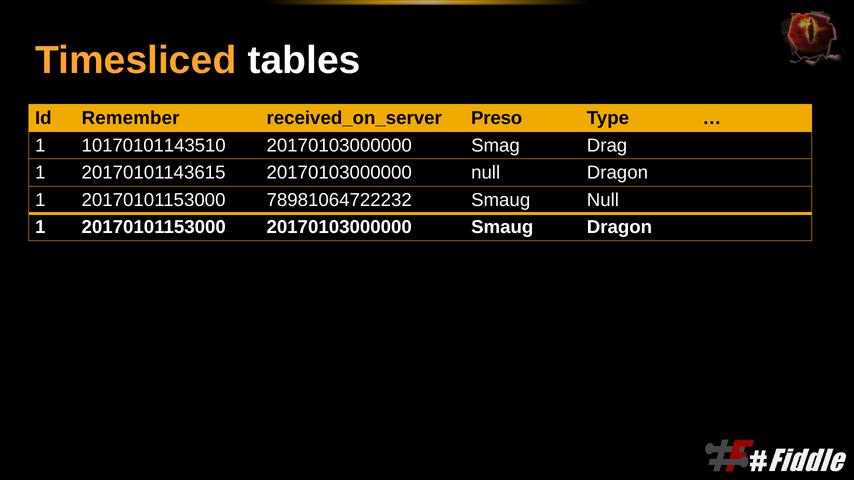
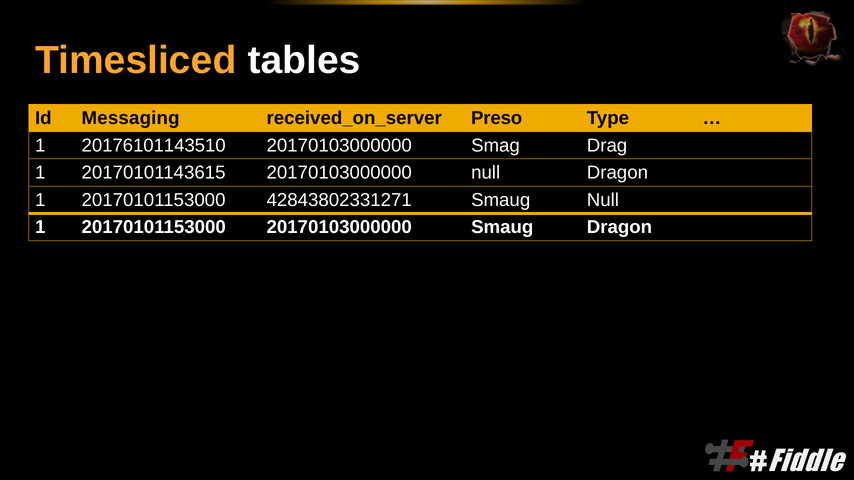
Remember: Remember -> Messaging (131, 118)
10170101143510: 10170101143510 -> 20176101143510 (154, 146)
78981064722232: 78981064722232 -> 42843802331271 (339, 200)
